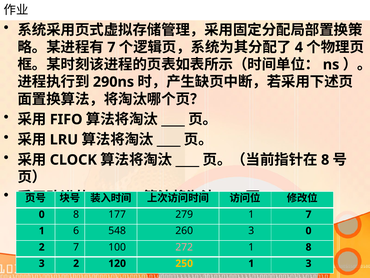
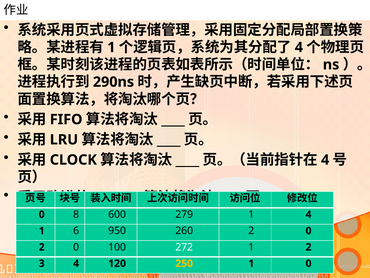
7: 7 -> 1 (111, 47)
8: 8 -> 4 (325, 160)
177: 177 -> 600 (117, 214)
1 7: 7 -> 4 (309, 214)
548: 548 -> 950 (117, 230)
260 3: 3 -> 2 (251, 230)
7: 7 -> 0 (76, 247)
272 colour: pink -> white (184, 247)
1 8: 8 -> 2 (309, 247)
3 2: 2 -> 4 (76, 263)
1 3: 3 -> 0 (309, 263)
